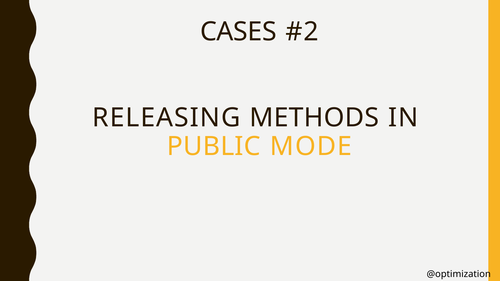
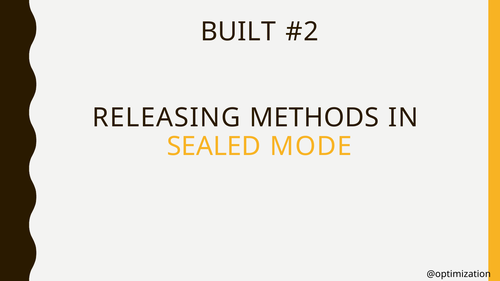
CASES: CASES -> BUILT (238, 32)
PUBLIC: PUBLIC -> SEALED (214, 146)
